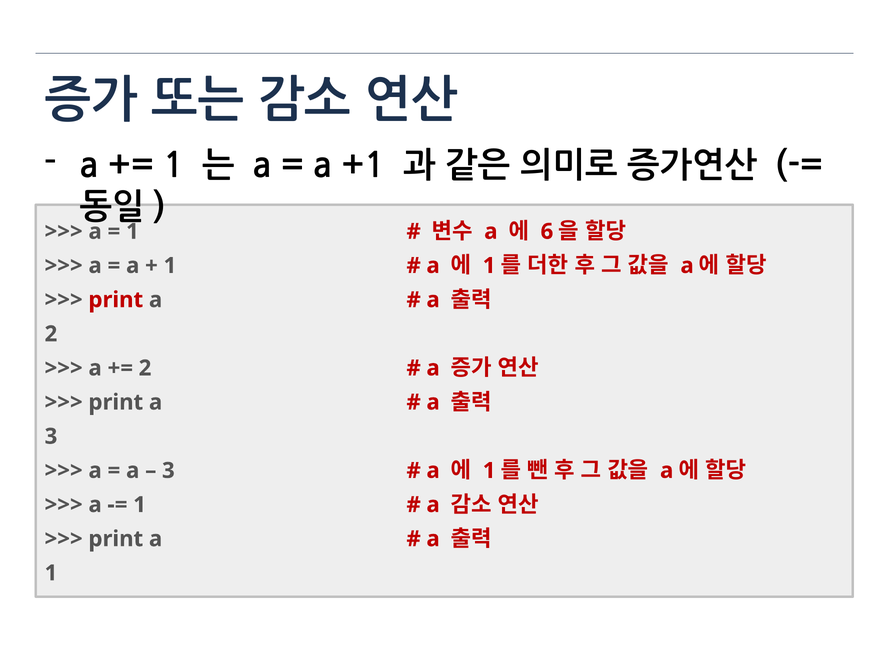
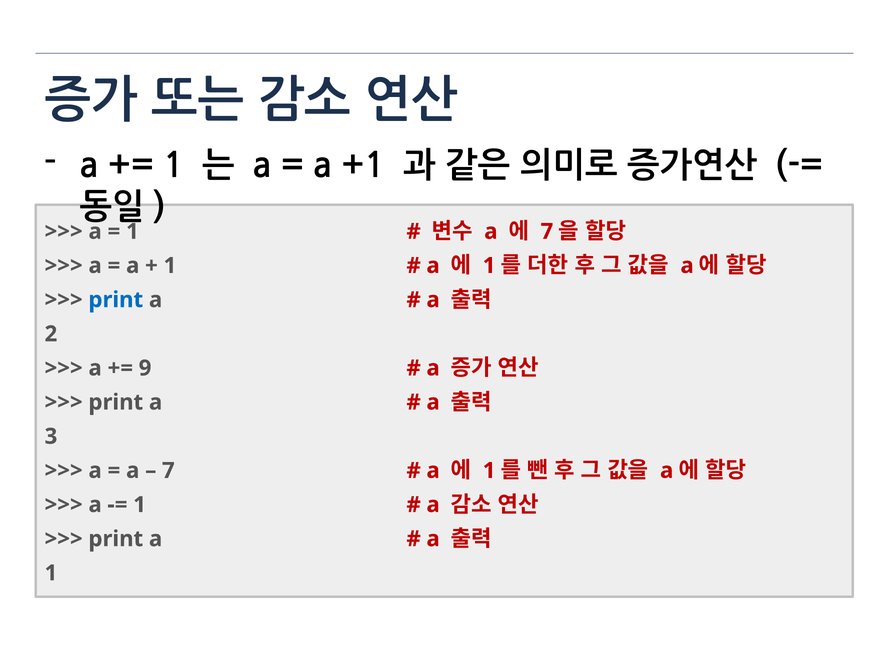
6: 6 -> 7 (547, 231)
print colour: red -> blue (116, 300)
2: 2 -> 9 (145, 368)
3: 3 -> 7 (168, 470)
